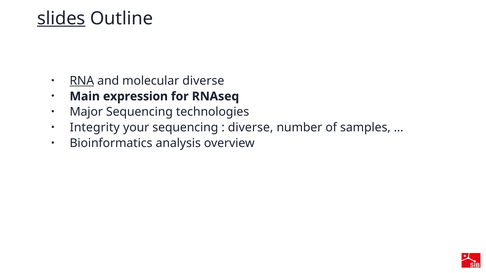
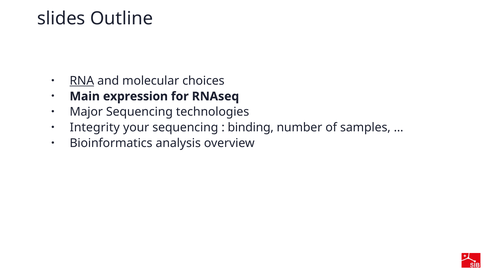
slides underline: present -> none (61, 18)
molecular diverse: diverse -> choices (203, 81)
diverse: diverse -> binding (251, 128)
